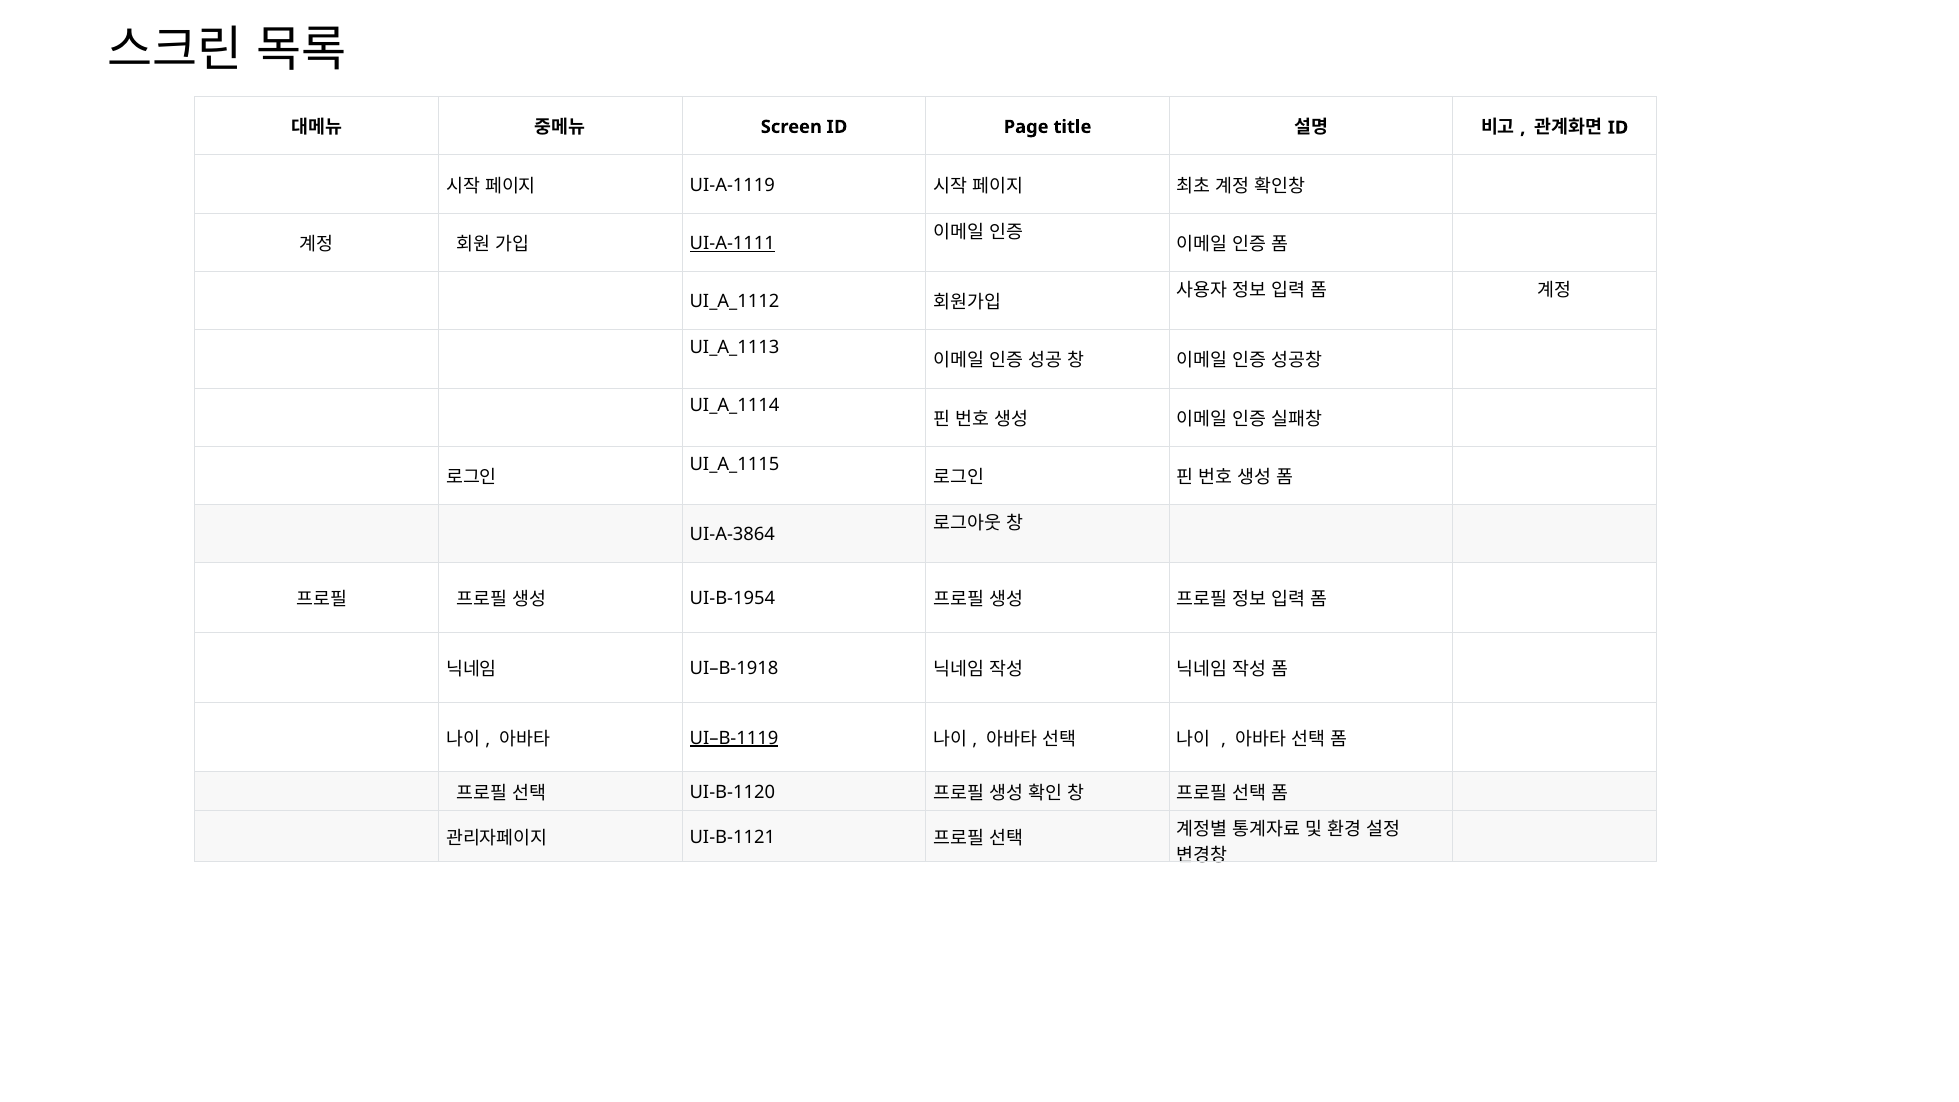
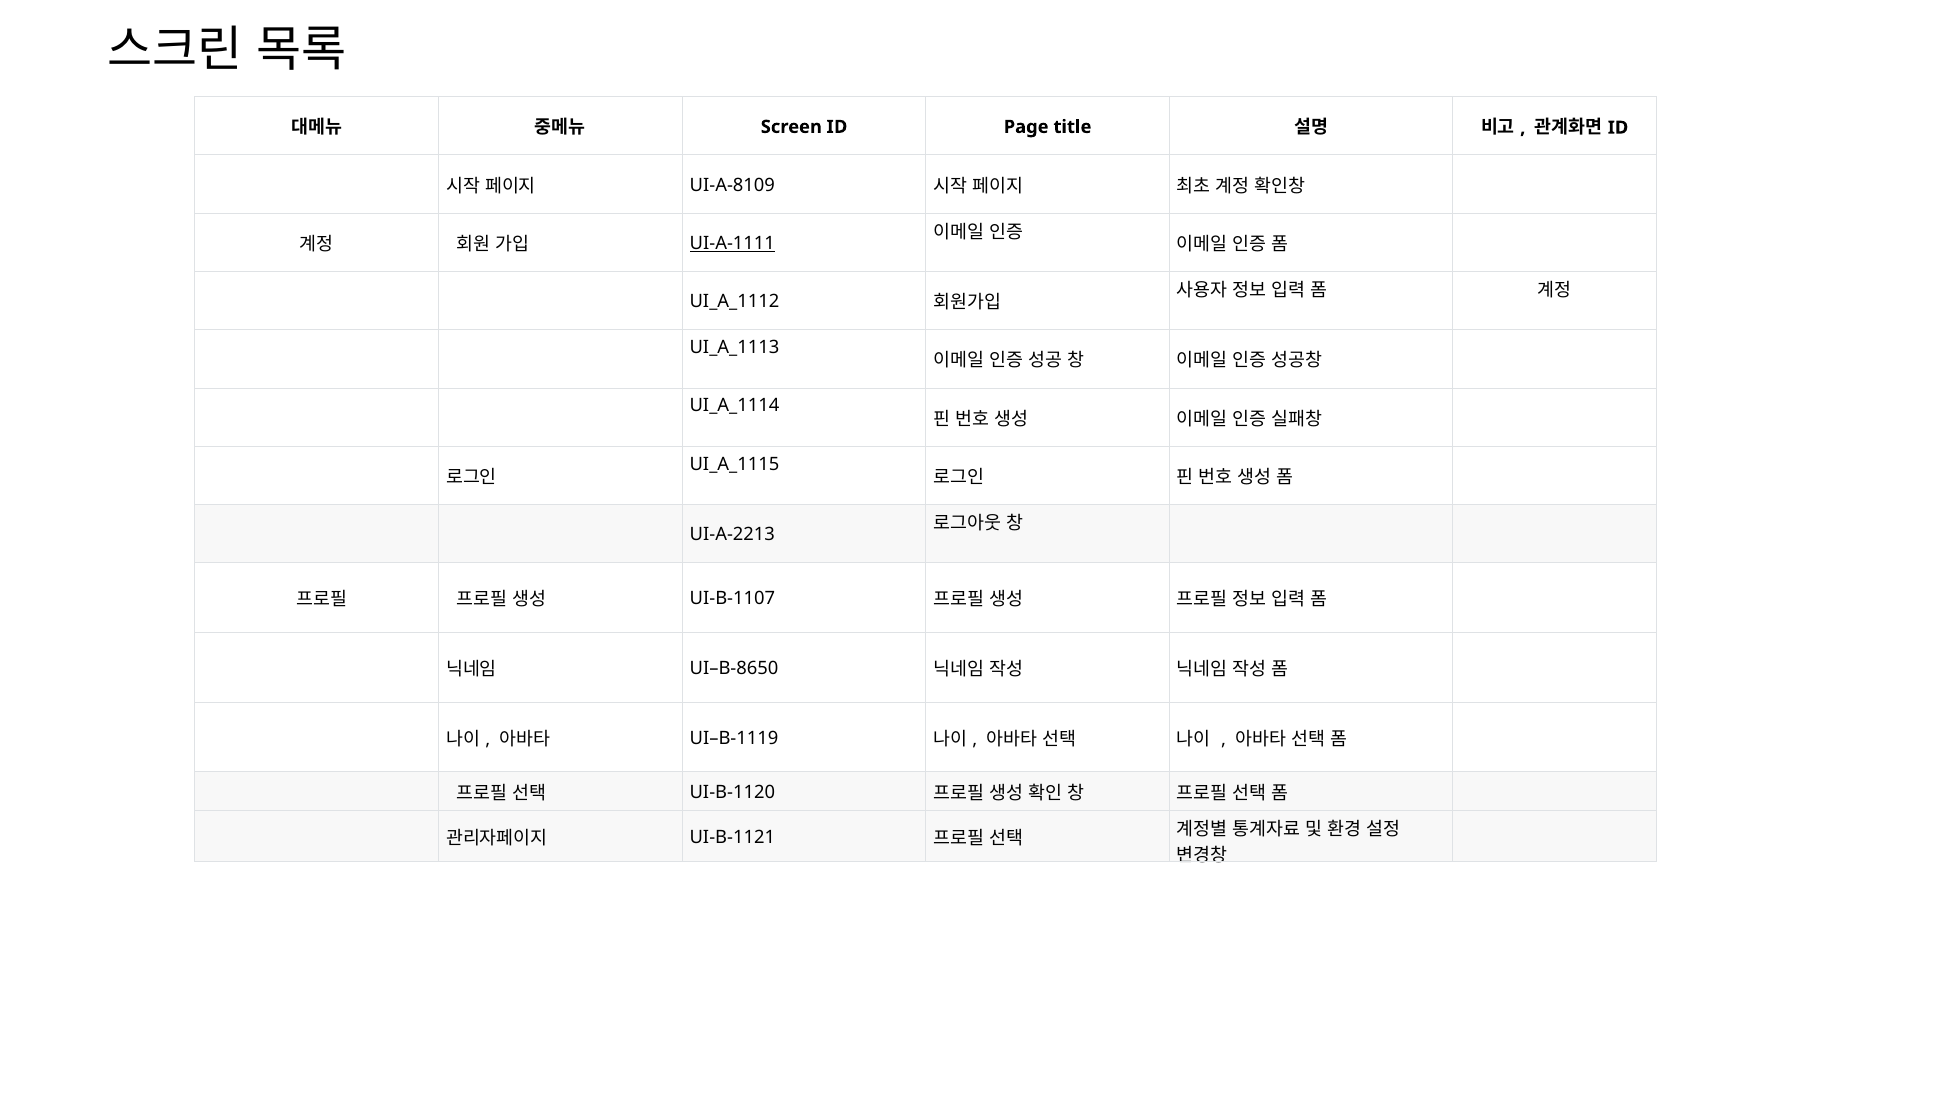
UI-A-1119: UI-A-1119 -> UI-A-8109 (732, 185)
UI-A-3864: UI-A-3864 -> UI-A-2213 (732, 535)
UI-B-1954: UI-B-1954 -> UI-B-1107 (732, 599)
UI–B-1918: UI–B-1918 -> UI–B-8650 (734, 668)
UI–B-1119 underline: present -> none (734, 738)
